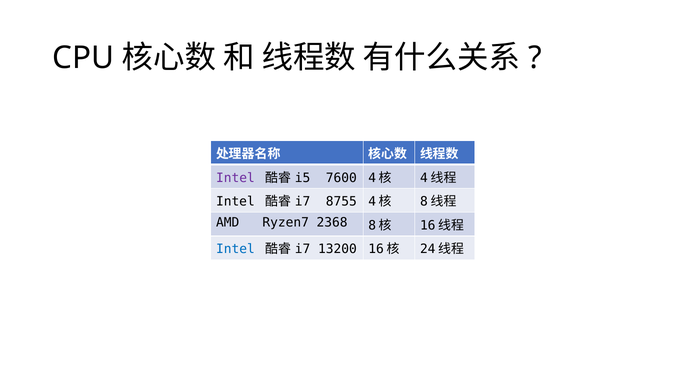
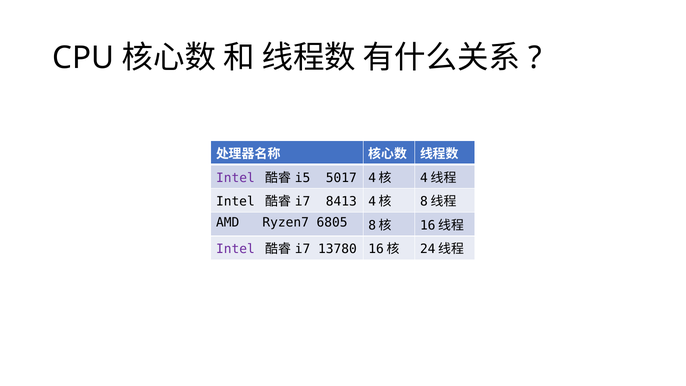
7600: 7600 -> 5017 (341, 178)
8755: 8755 -> 8413 (341, 202)
2368: 2368 -> 6805 (332, 222)
Intel colour: blue -> purple (235, 249)
13200: 13200 -> 13780 (337, 249)
